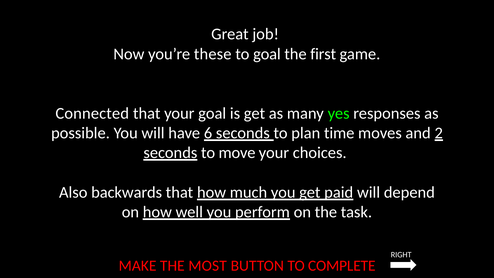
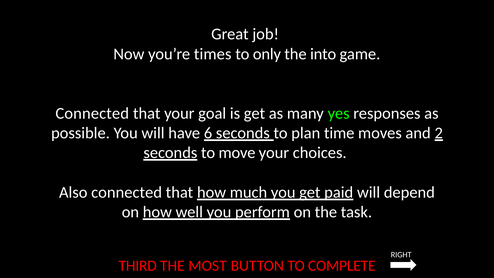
these: these -> times (213, 54)
to goal: goal -> only (267, 54)
first: first -> into (323, 54)
Also backwards: backwards -> connected (127, 192)
MAKE: MAKE -> THIRD (138, 266)
